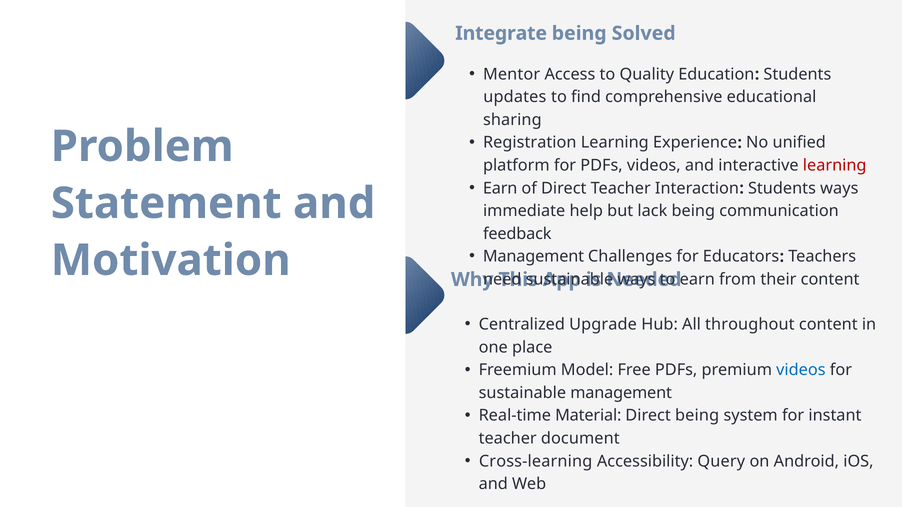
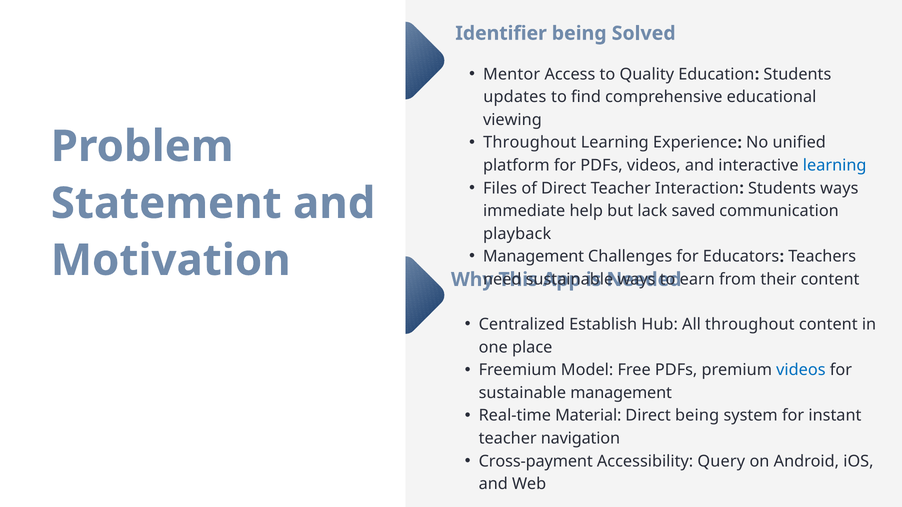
Integrate: Integrate -> Identifier (501, 33)
sharing: sharing -> viewing (512, 120)
Registration: Registration -> Throughout (530, 143)
learning colour: red -> blue (835, 166)
Earn: Earn -> Files (500, 188)
lack being: being -> saved (693, 211)
feedback: feedback -> playback (517, 234)
Upgrade: Upgrade -> Establish (603, 325)
document: document -> navigation (580, 439)
Cross-learning: Cross-learning -> Cross-payment (536, 462)
